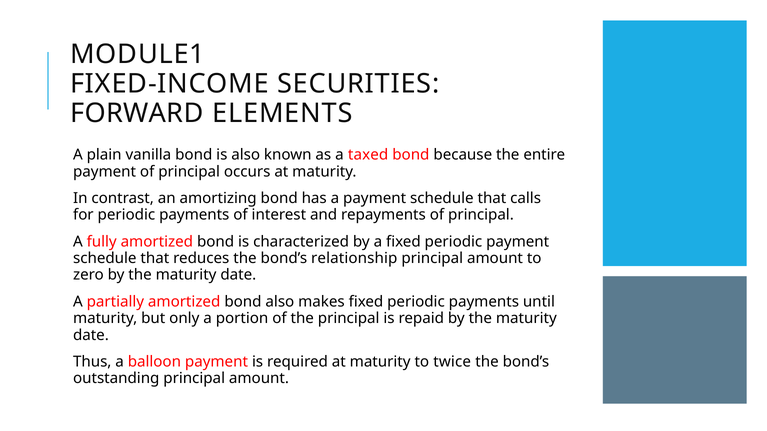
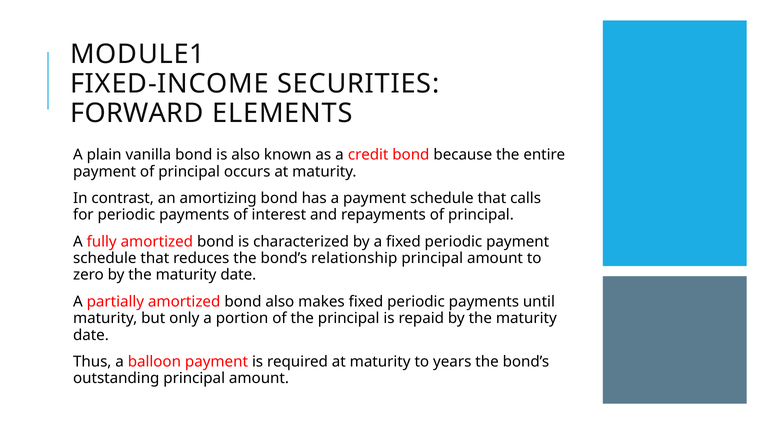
taxed: taxed -> credit (368, 155)
twice: twice -> years (452, 362)
